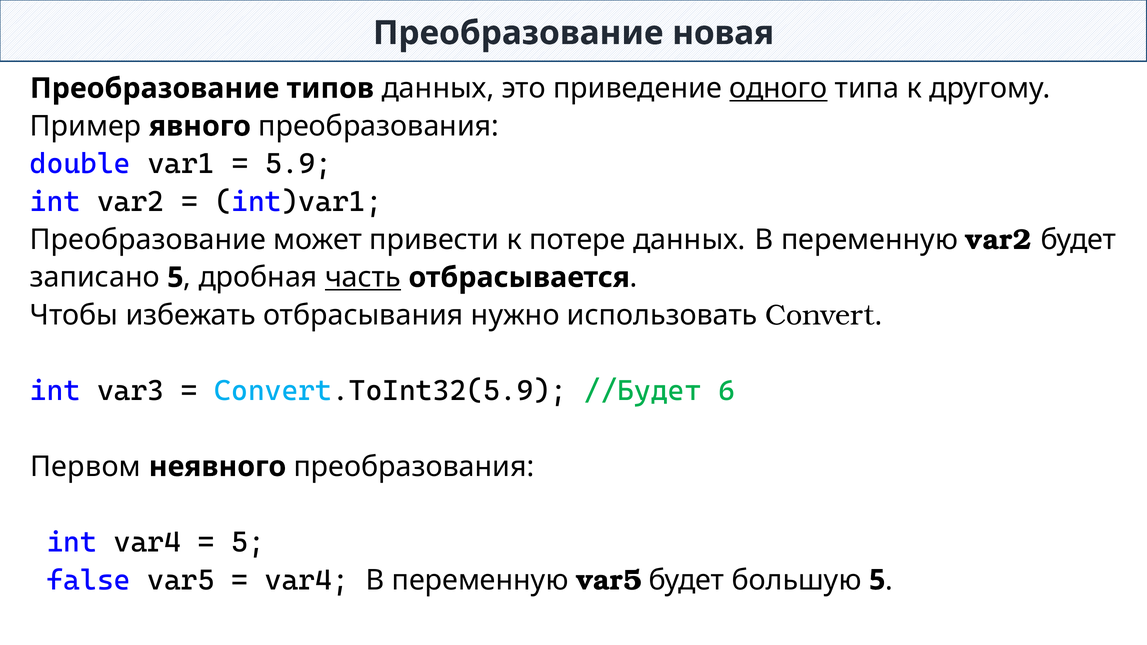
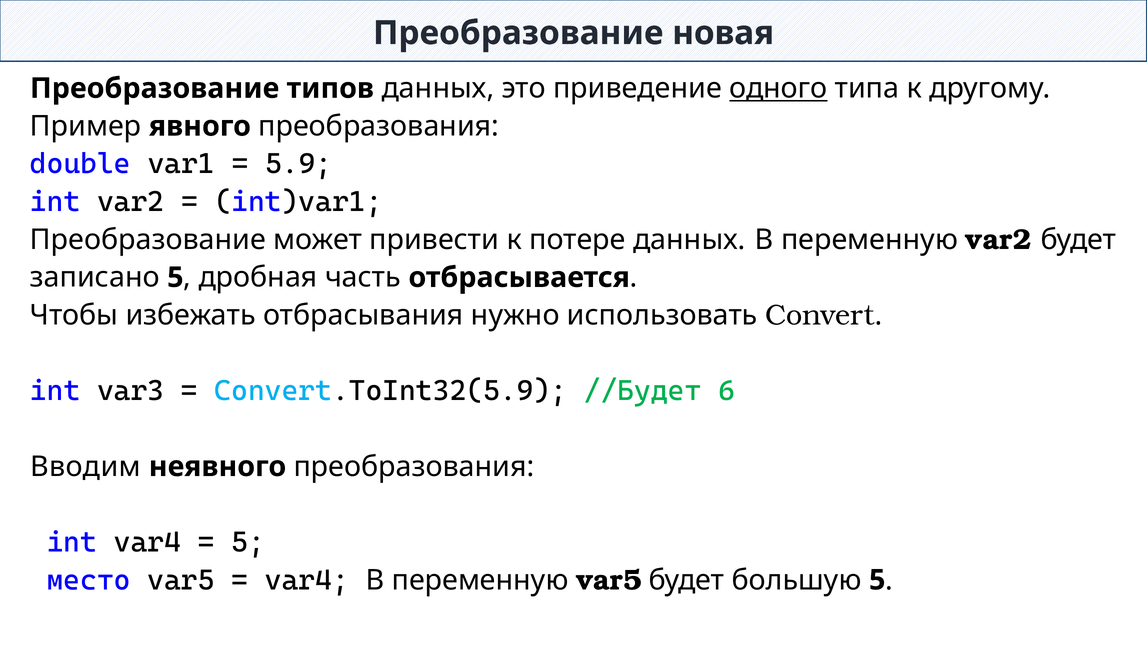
часть underline: present -> none (363, 278)
Первом: Первом -> Вводим (86, 467)
false: false -> место (89, 580)
